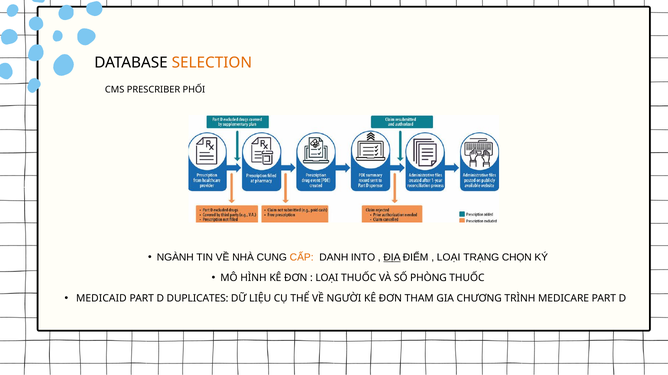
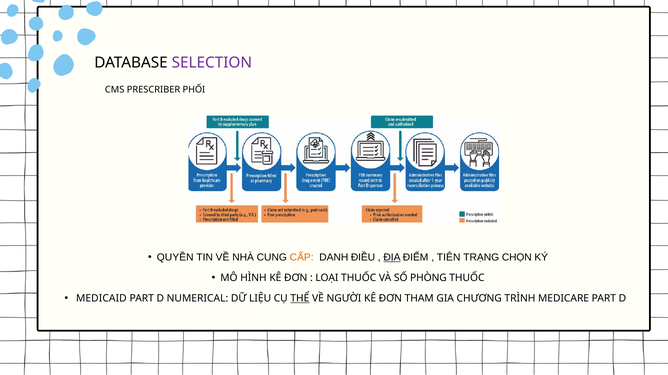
SELECTION colour: orange -> purple (212, 63)
NGÀNH: NGÀNH -> QUYỀN (175, 258)
INTO: INTO -> ĐIỀU (363, 258)
LOẠI: LOẠI -> TIÊN (449, 258)
DUPLICATES: DUPLICATES -> NUMERICAL (197, 299)
THỂ underline: none -> present (300, 299)
